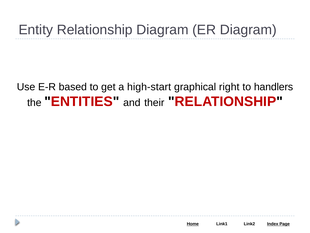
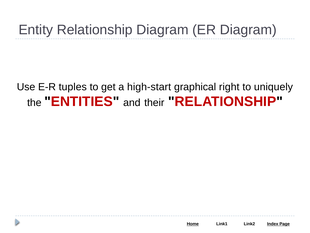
based: based -> tuples (73, 87)
handlers: handlers -> uniquely (273, 87)
